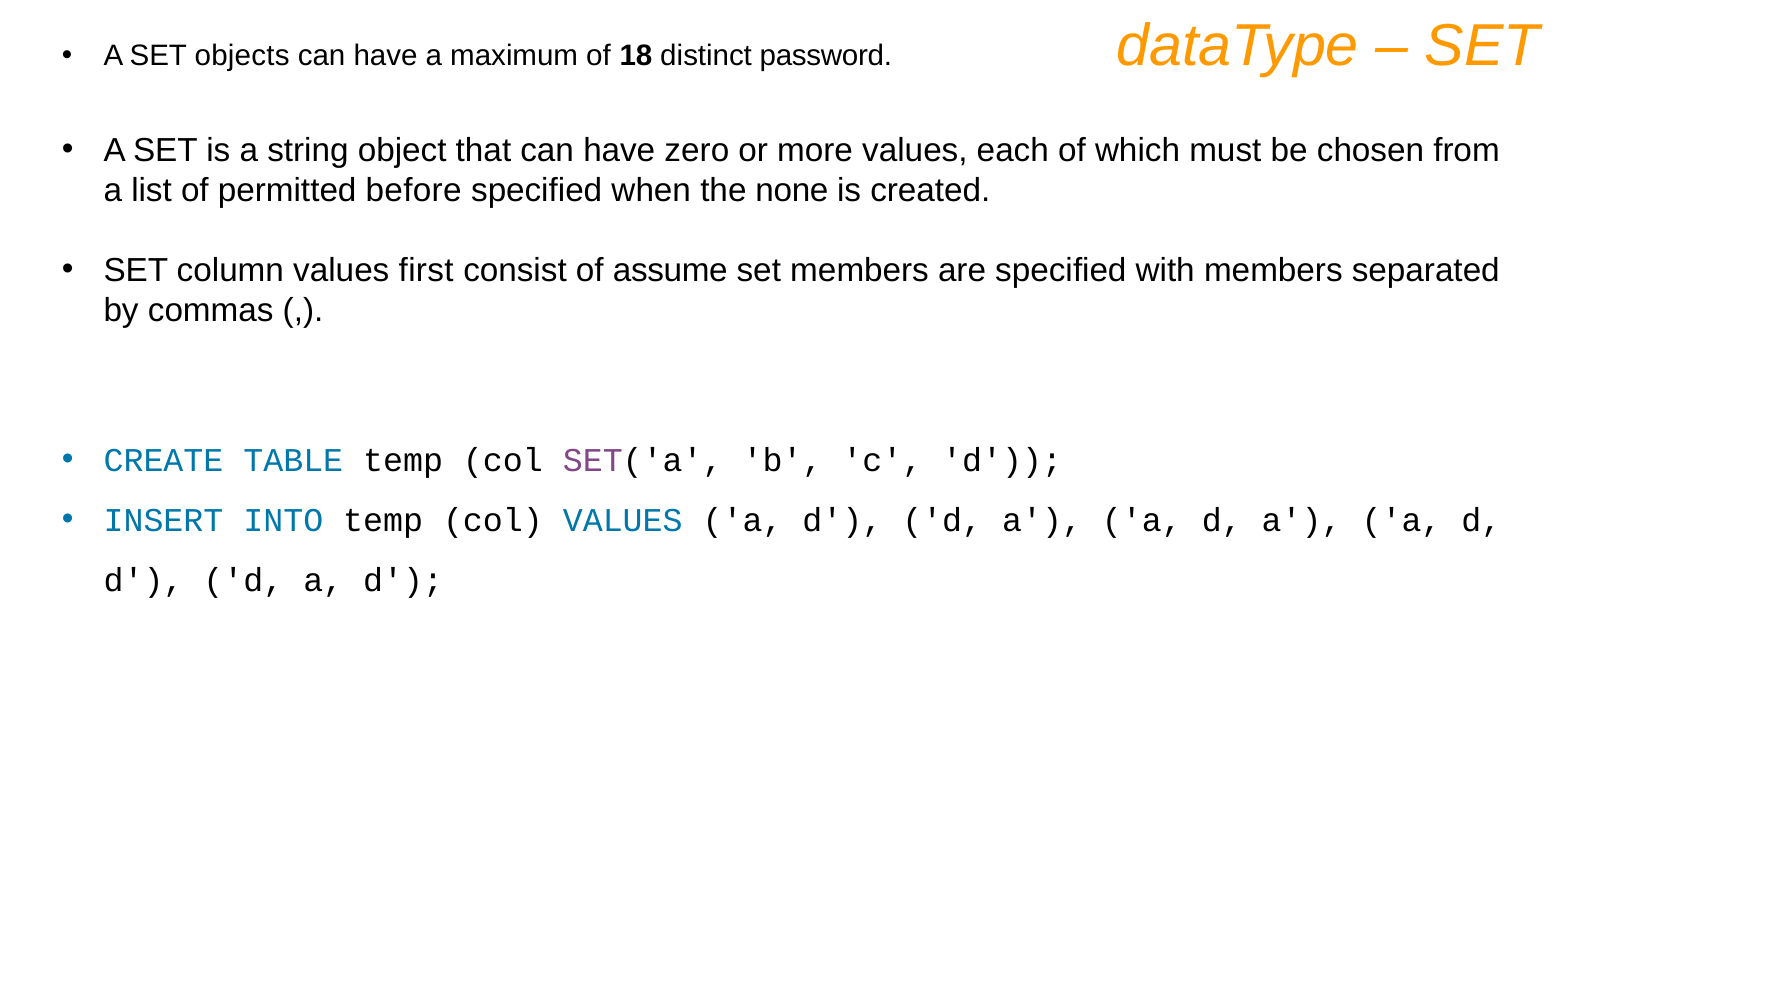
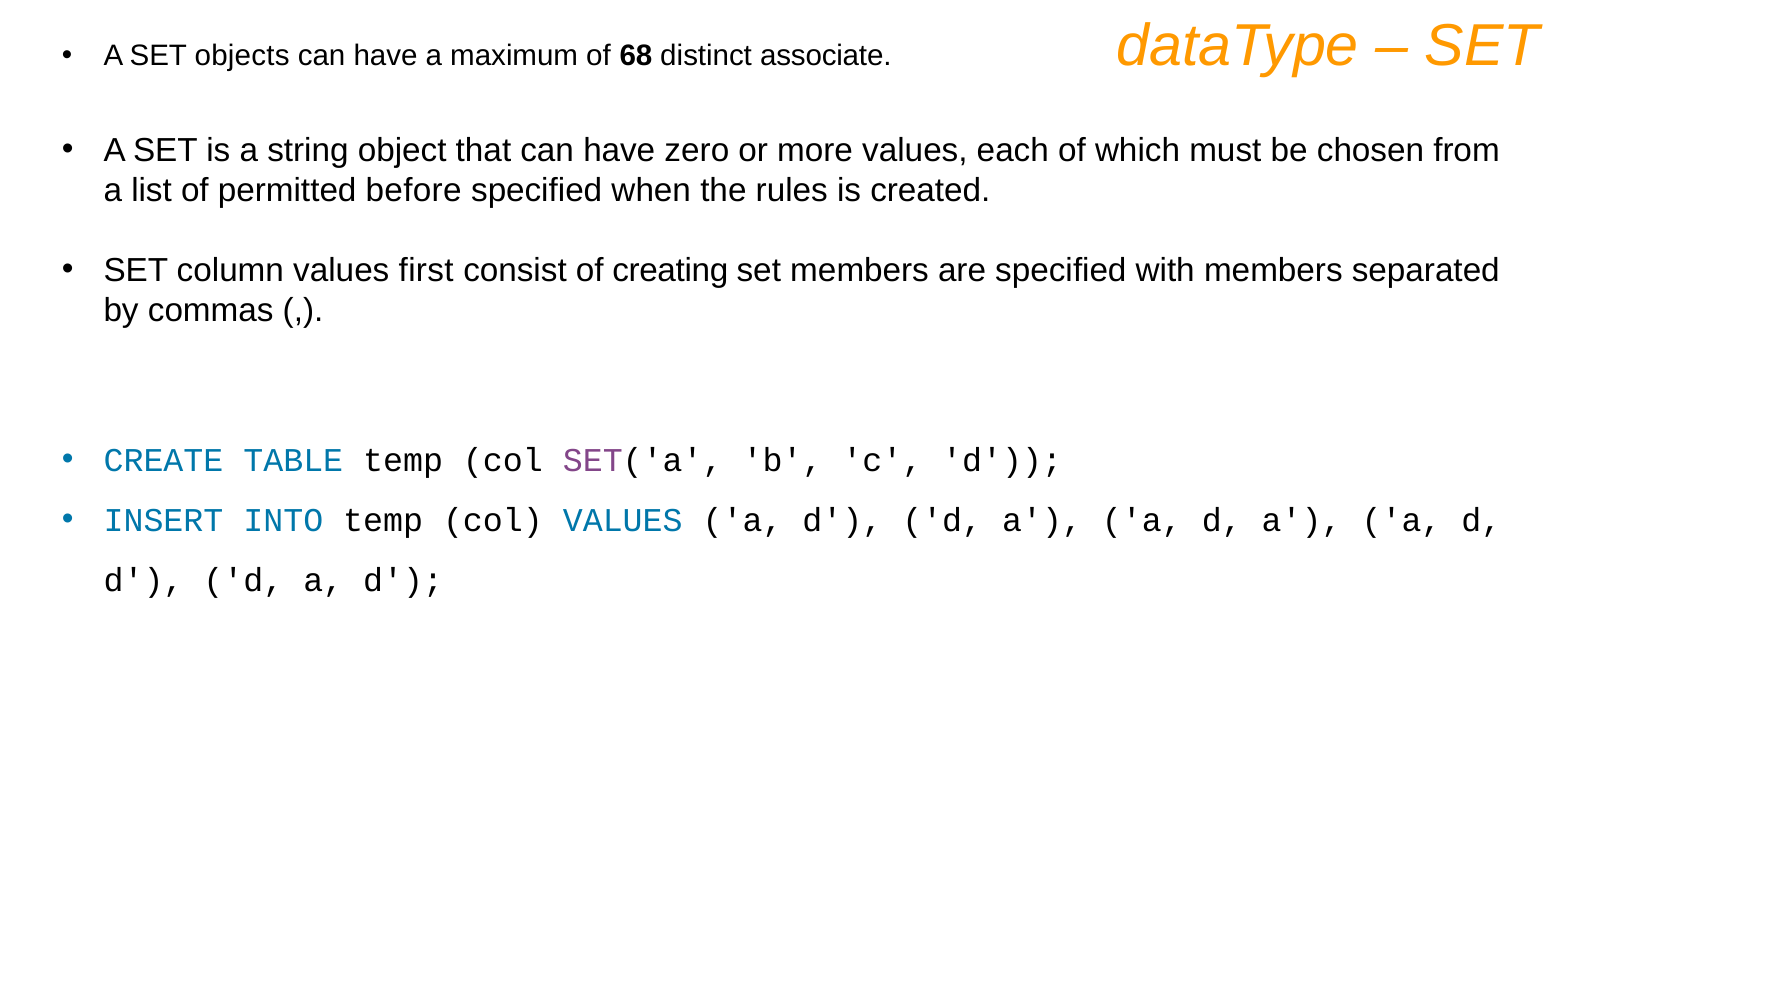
18: 18 -> 68 (636, 56)
password: password -> associate (826, 56)
none: none -> rules (792, 191)
assume: assume -> creating (670, 271)
